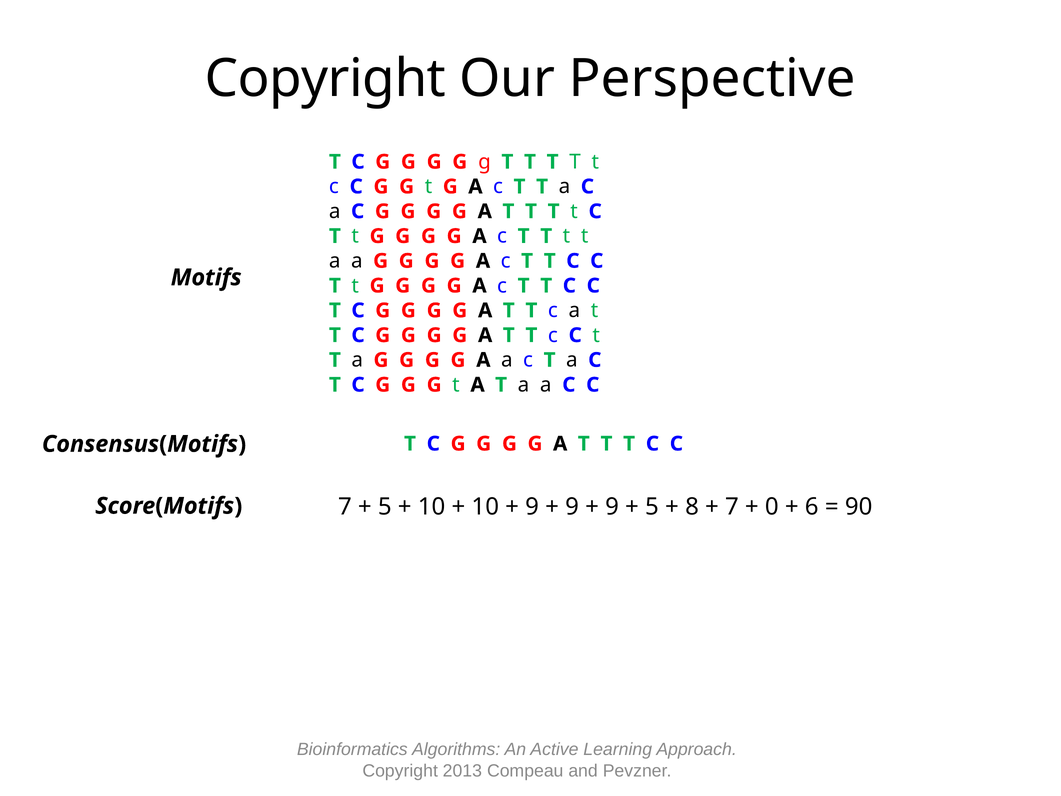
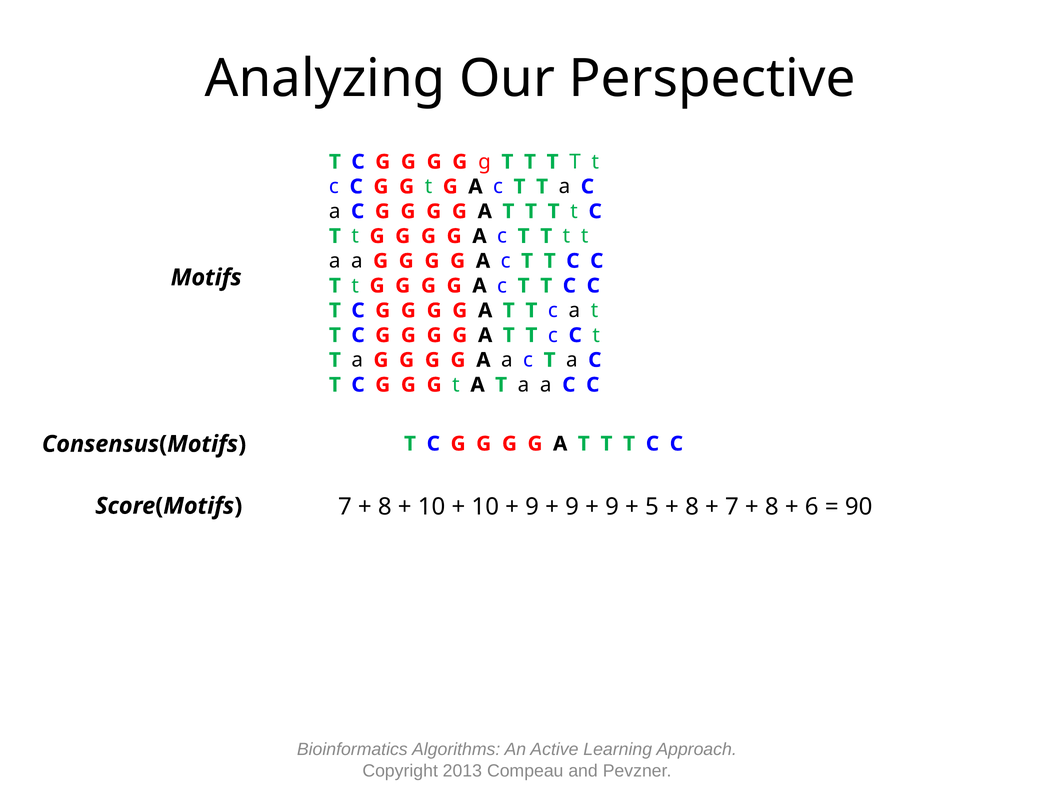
Copyright: Copyright -> Analyzing (325, 79)
5: 5 -> 8 (385, 507)
0: 0 -> 8 (772, 507)
